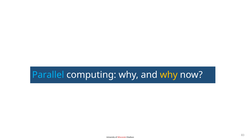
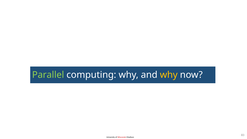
Parallel colour: light blue -> light green (48, 75)
